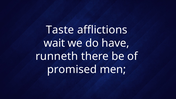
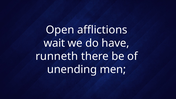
Taste: Taste -> Open (60, 30)
promised: promised -> unending (72, 69)
